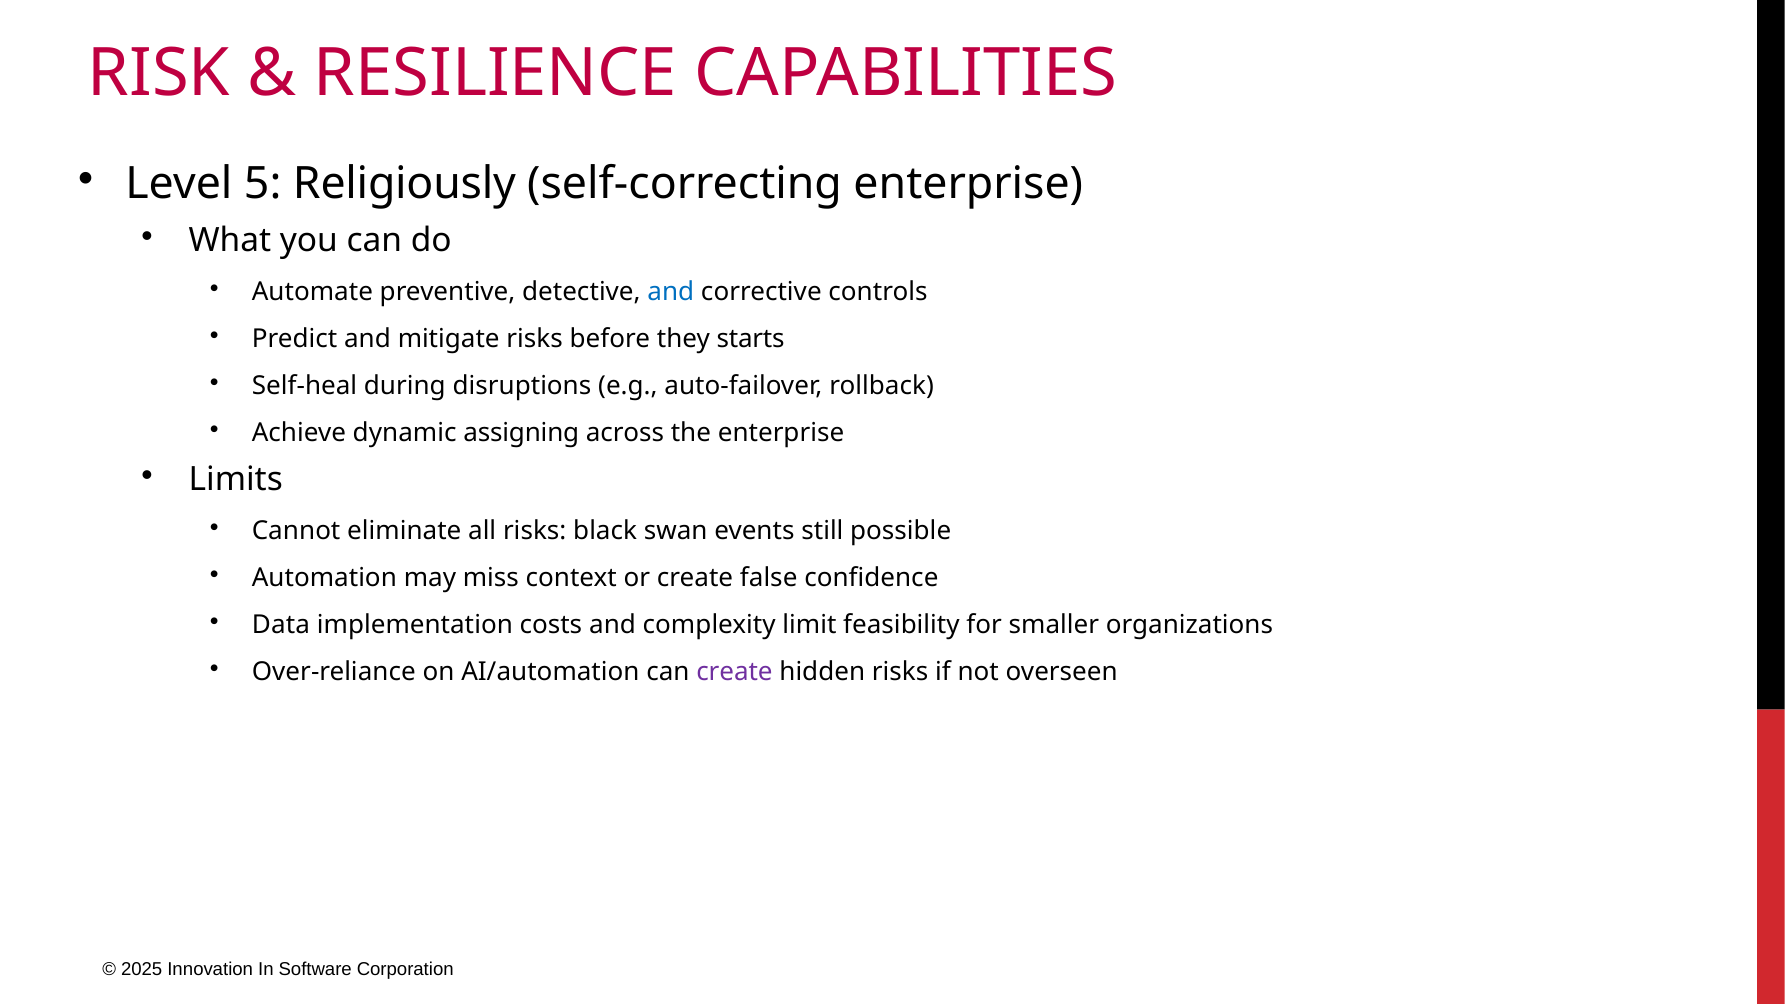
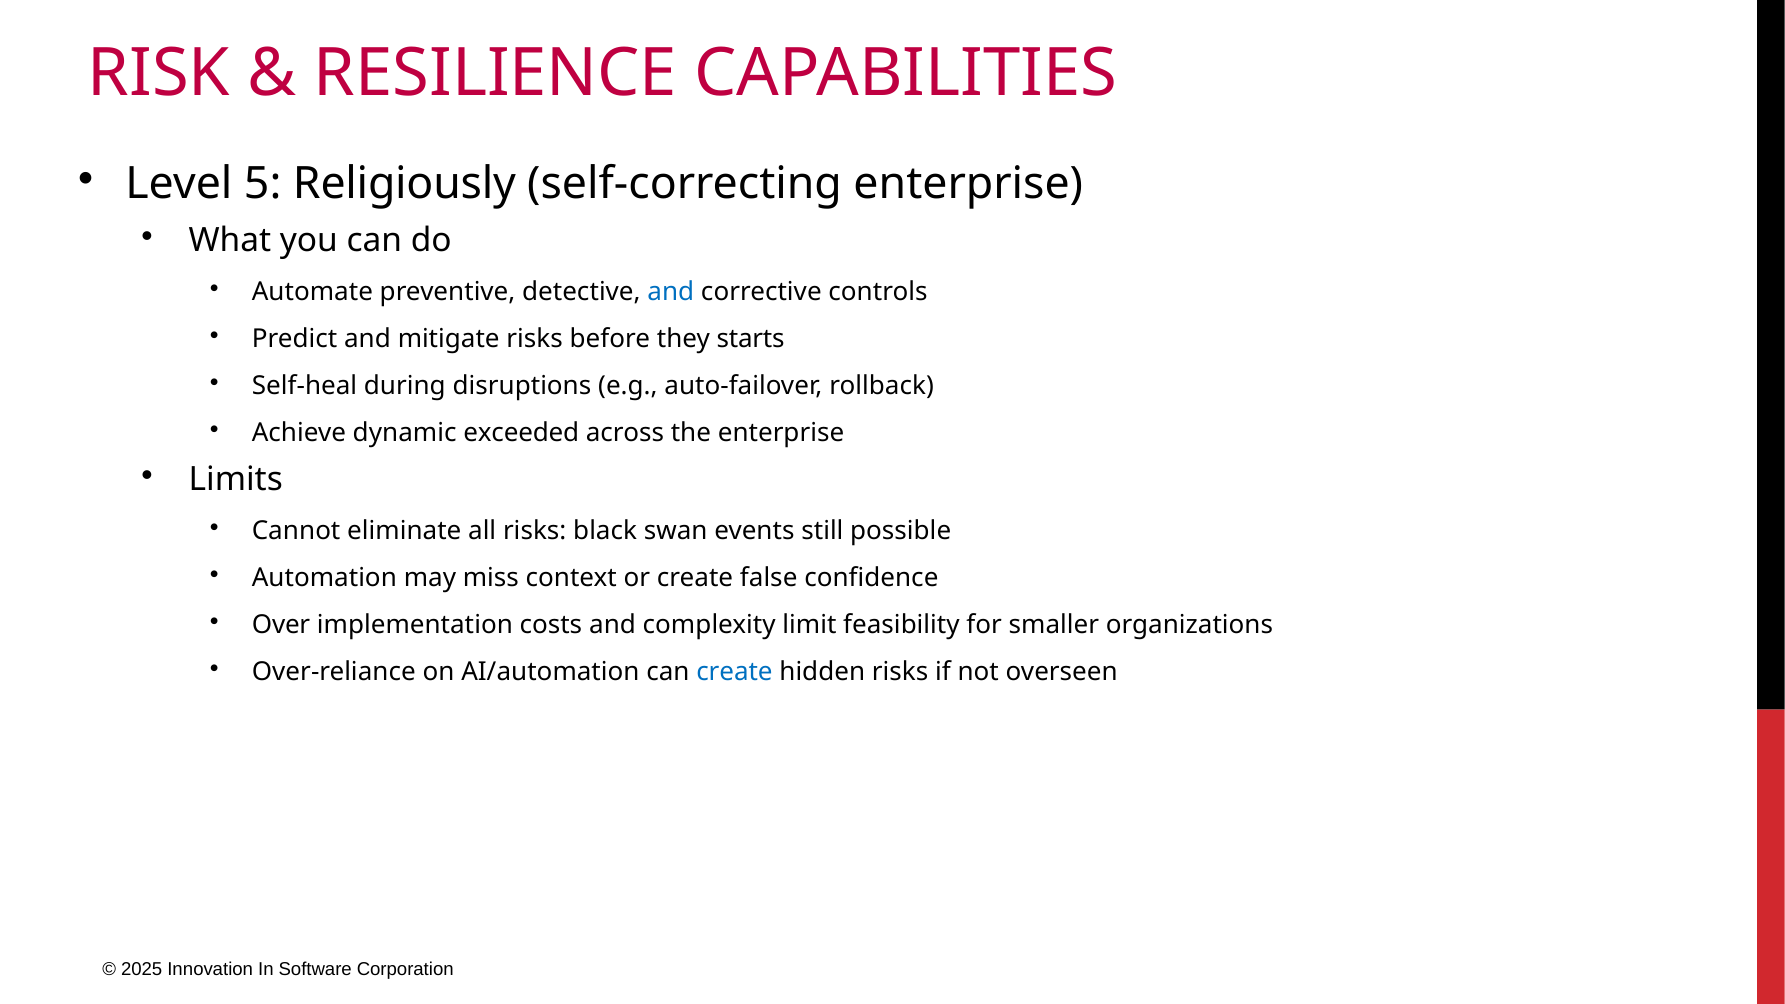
assigning: assigning -> exceeded (521, 433)
Data: Data -> Over (281, 625)
create colour: purple -> blue (734, 672)
